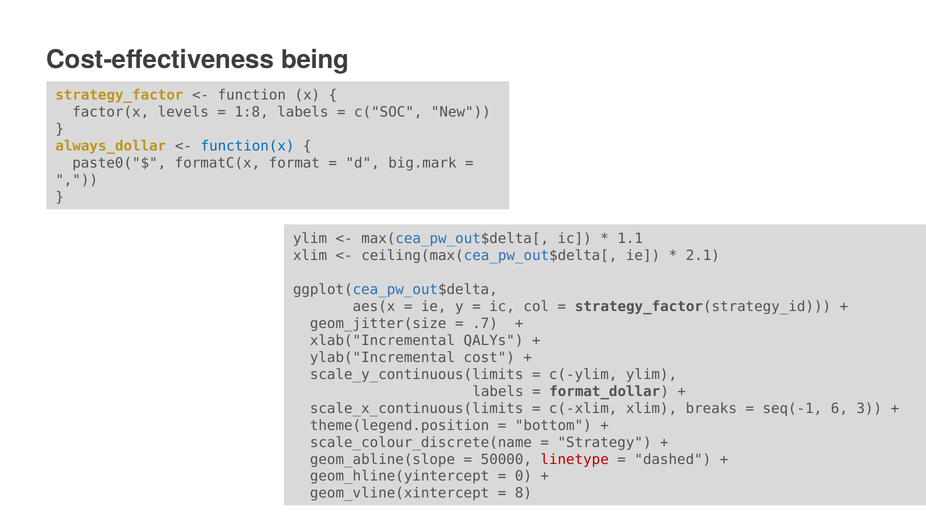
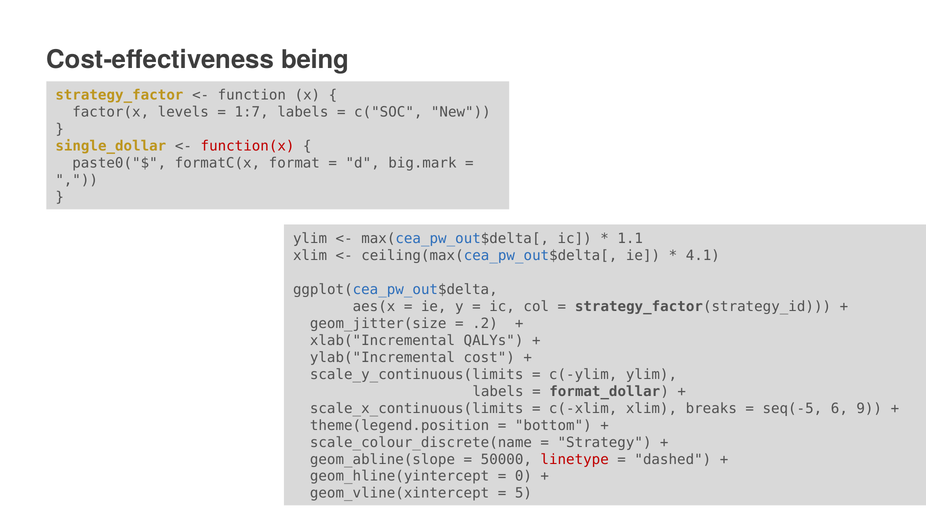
1:8: 1:8 -> 1:7 (252, 112)
always_dollar: always_dollar -> single_dollar (111, 146)
function(x colour: blue -> red (248, 146)
2.1: 2.1 -> 4.1 (703, 255)
.7: .7 -> .2 (485, 323)
seq(-1: seq(-1 -> seq(-5 (792, 408)
3: 3 -> 9 (869, 408)
8: 8 -> 5 (523, 493)
